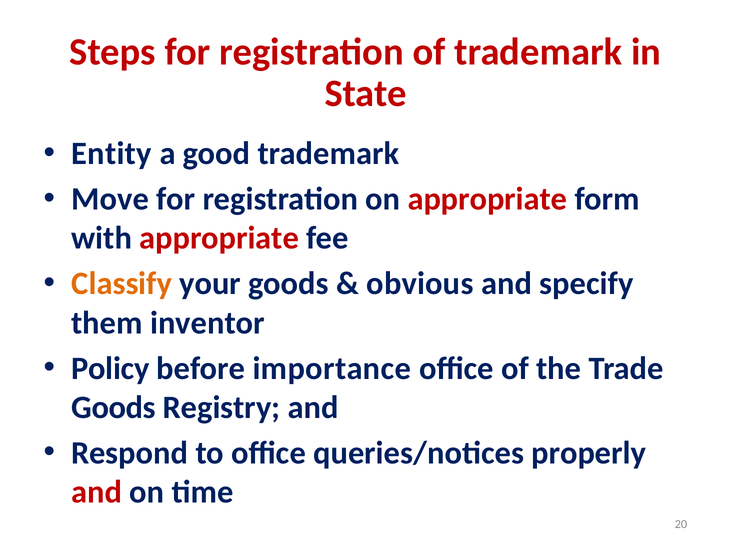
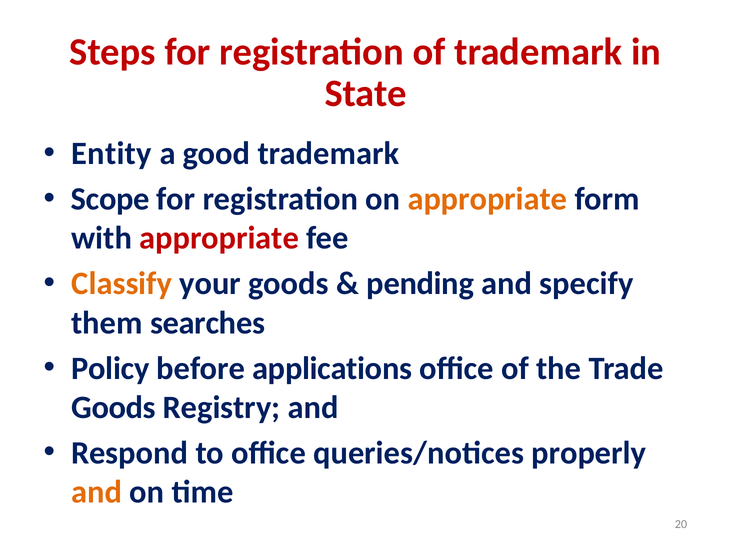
Move: Move -> Scope (110, 199)
appropriate colour: red -> orange (487, 199)
obvious: obvious -> pending (420, 283)
inventor: inventor -> searches (208, 322)
importance: importance -> applications (332, 368)
and colour: red -> orange (97, 491)
